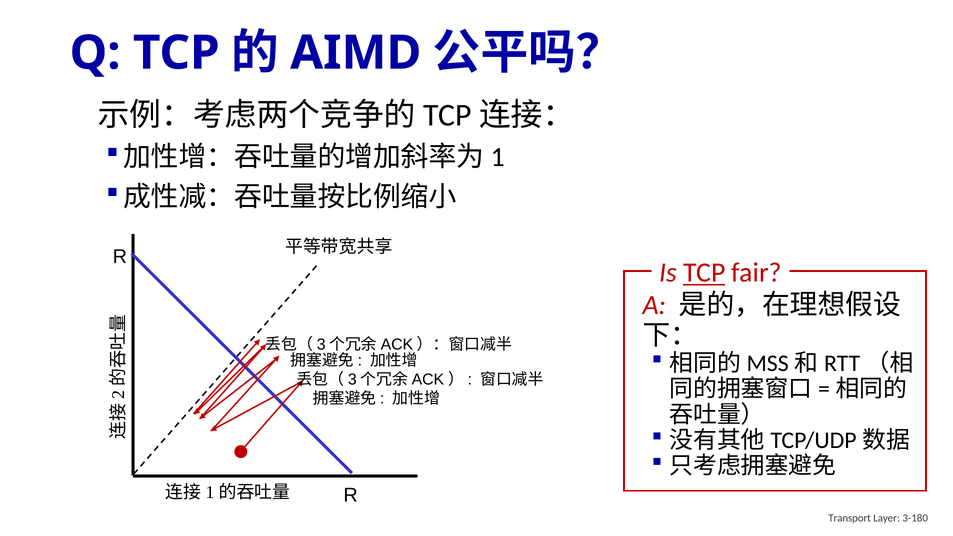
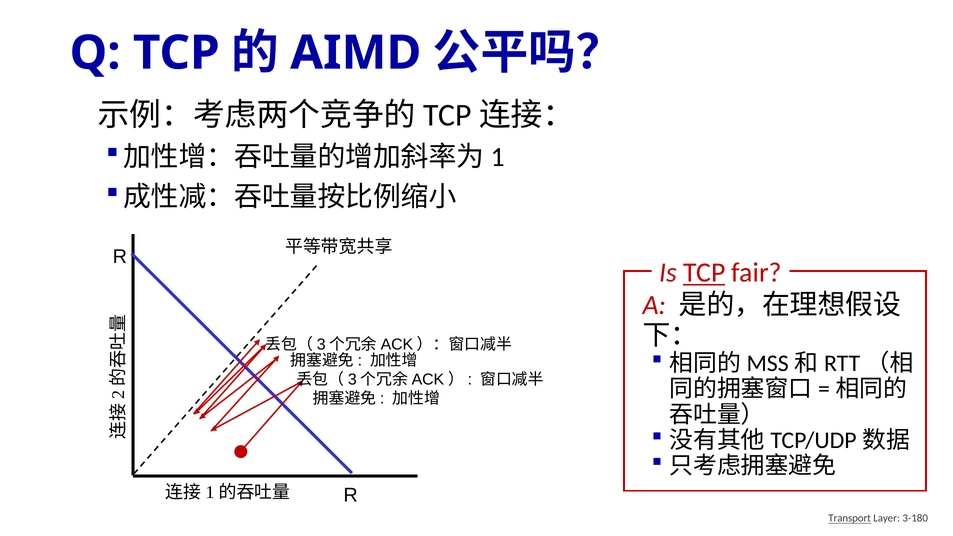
Transport underline: none -> present (850, 518)
